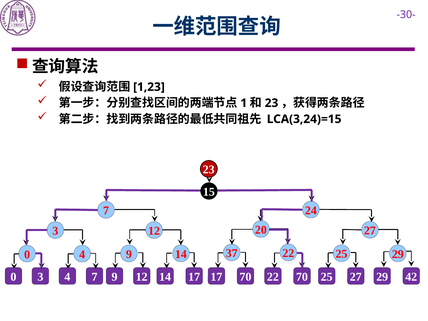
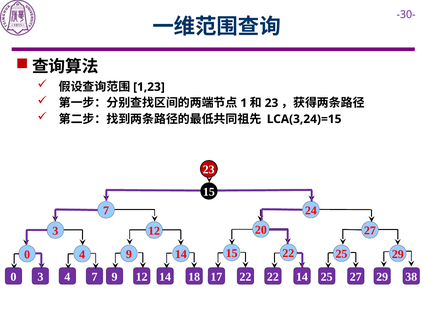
14 37: 37 -> 15 (232, 253)
9 17: 17 -> 18 (194, 277)
70: 70 -> 22 (245, 277)
17 70: 70 -> 14 (302, 277)
42: 42 -> 38 (411, 277)
